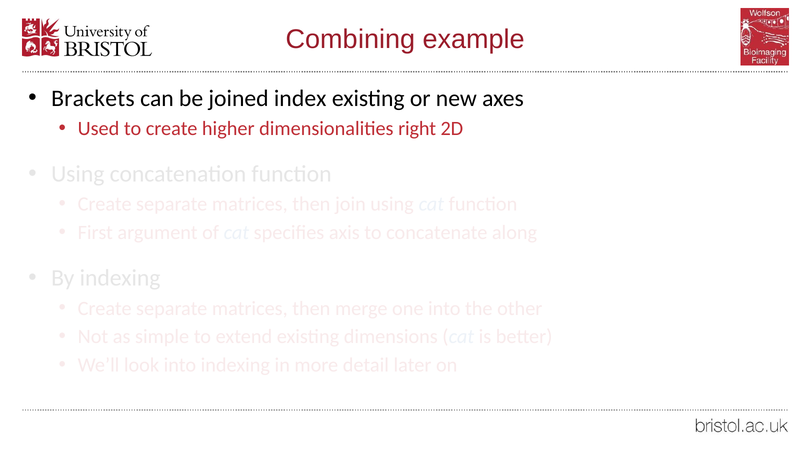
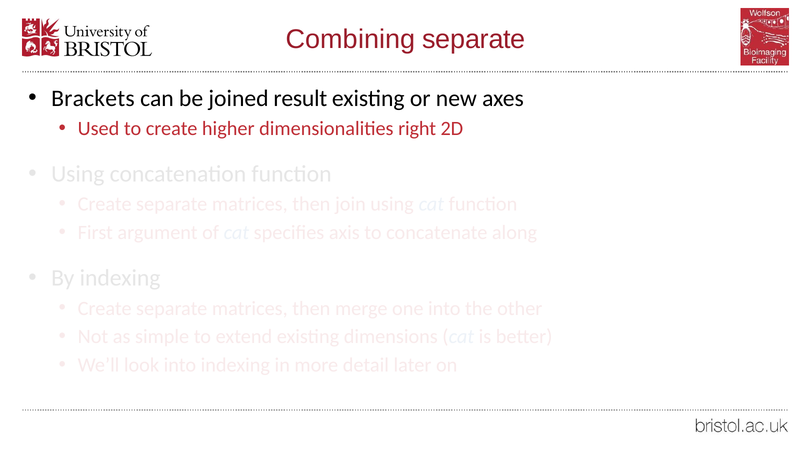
Combining example: example -> separate (474, 39)
index: index -> result (300, 98)
